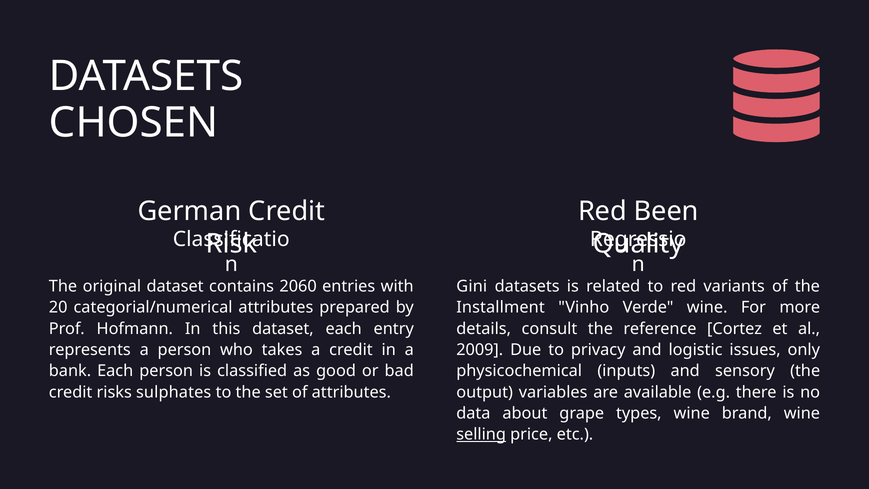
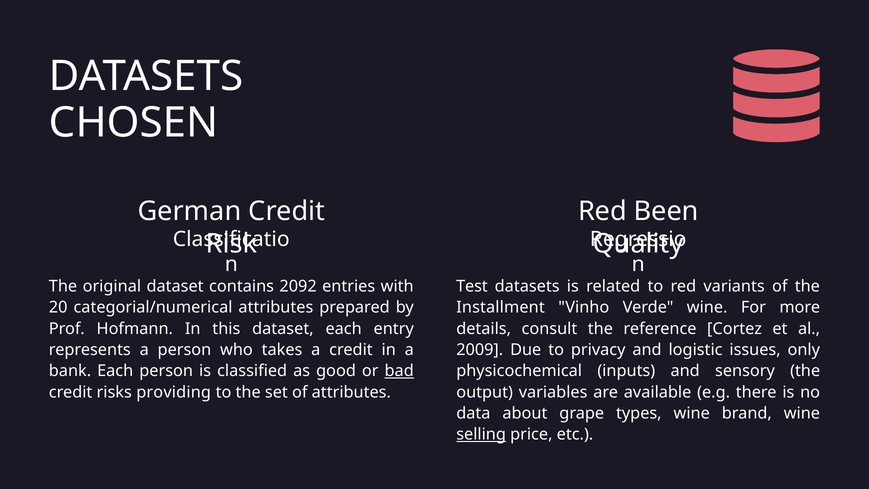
2060: 2060 -> 2092 (298, 286)
Gini: Gini -> Test (472, 286)
bad underline: none -> present (399, 371)
sulphates: sulphates -> providing (174, 392)
